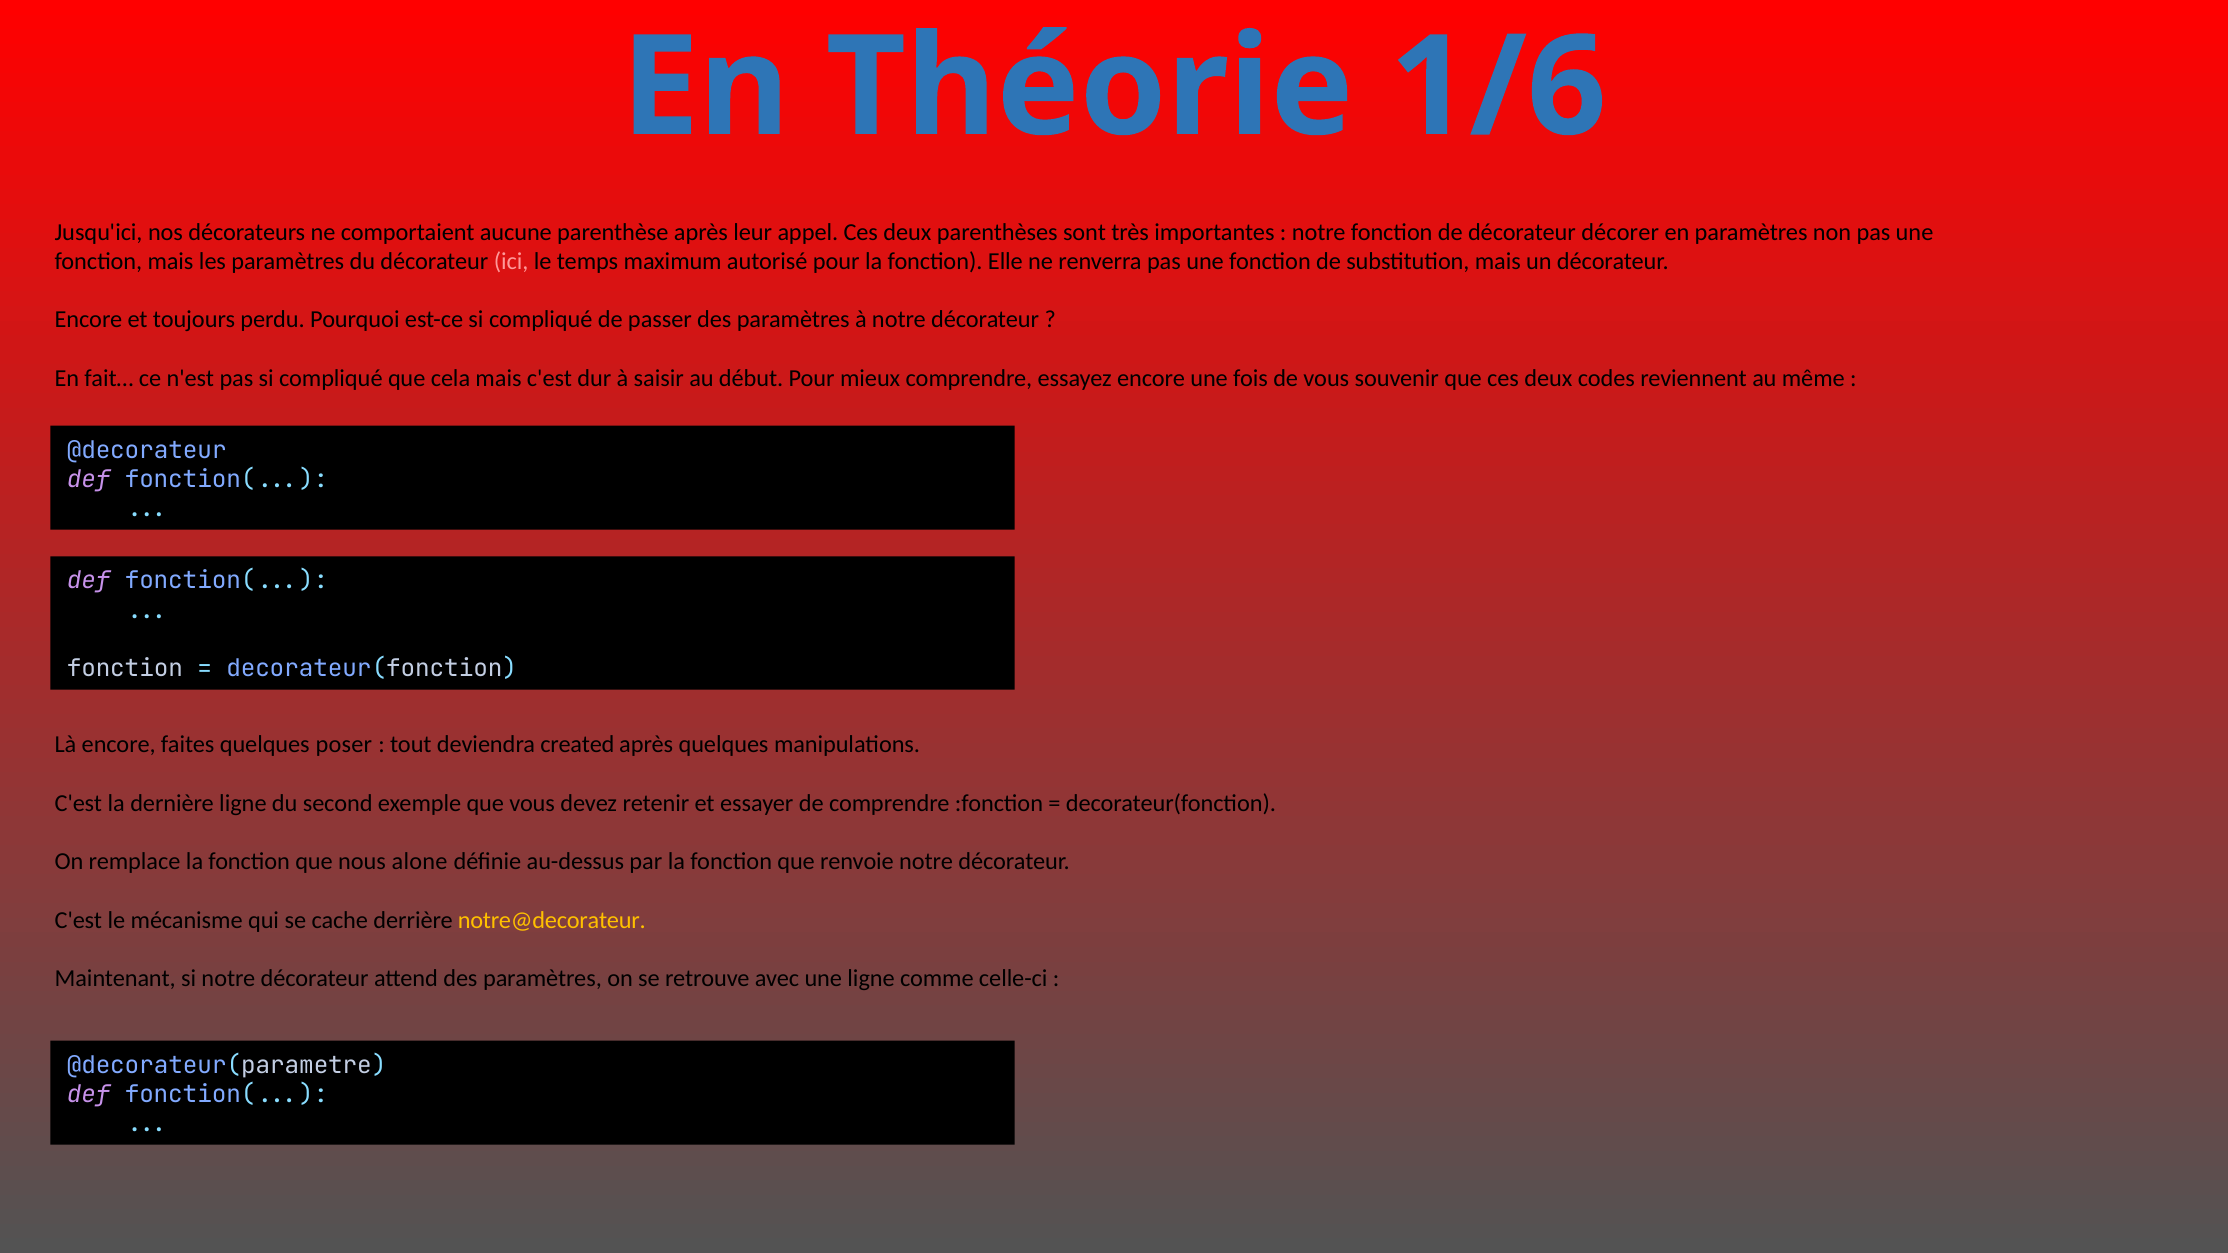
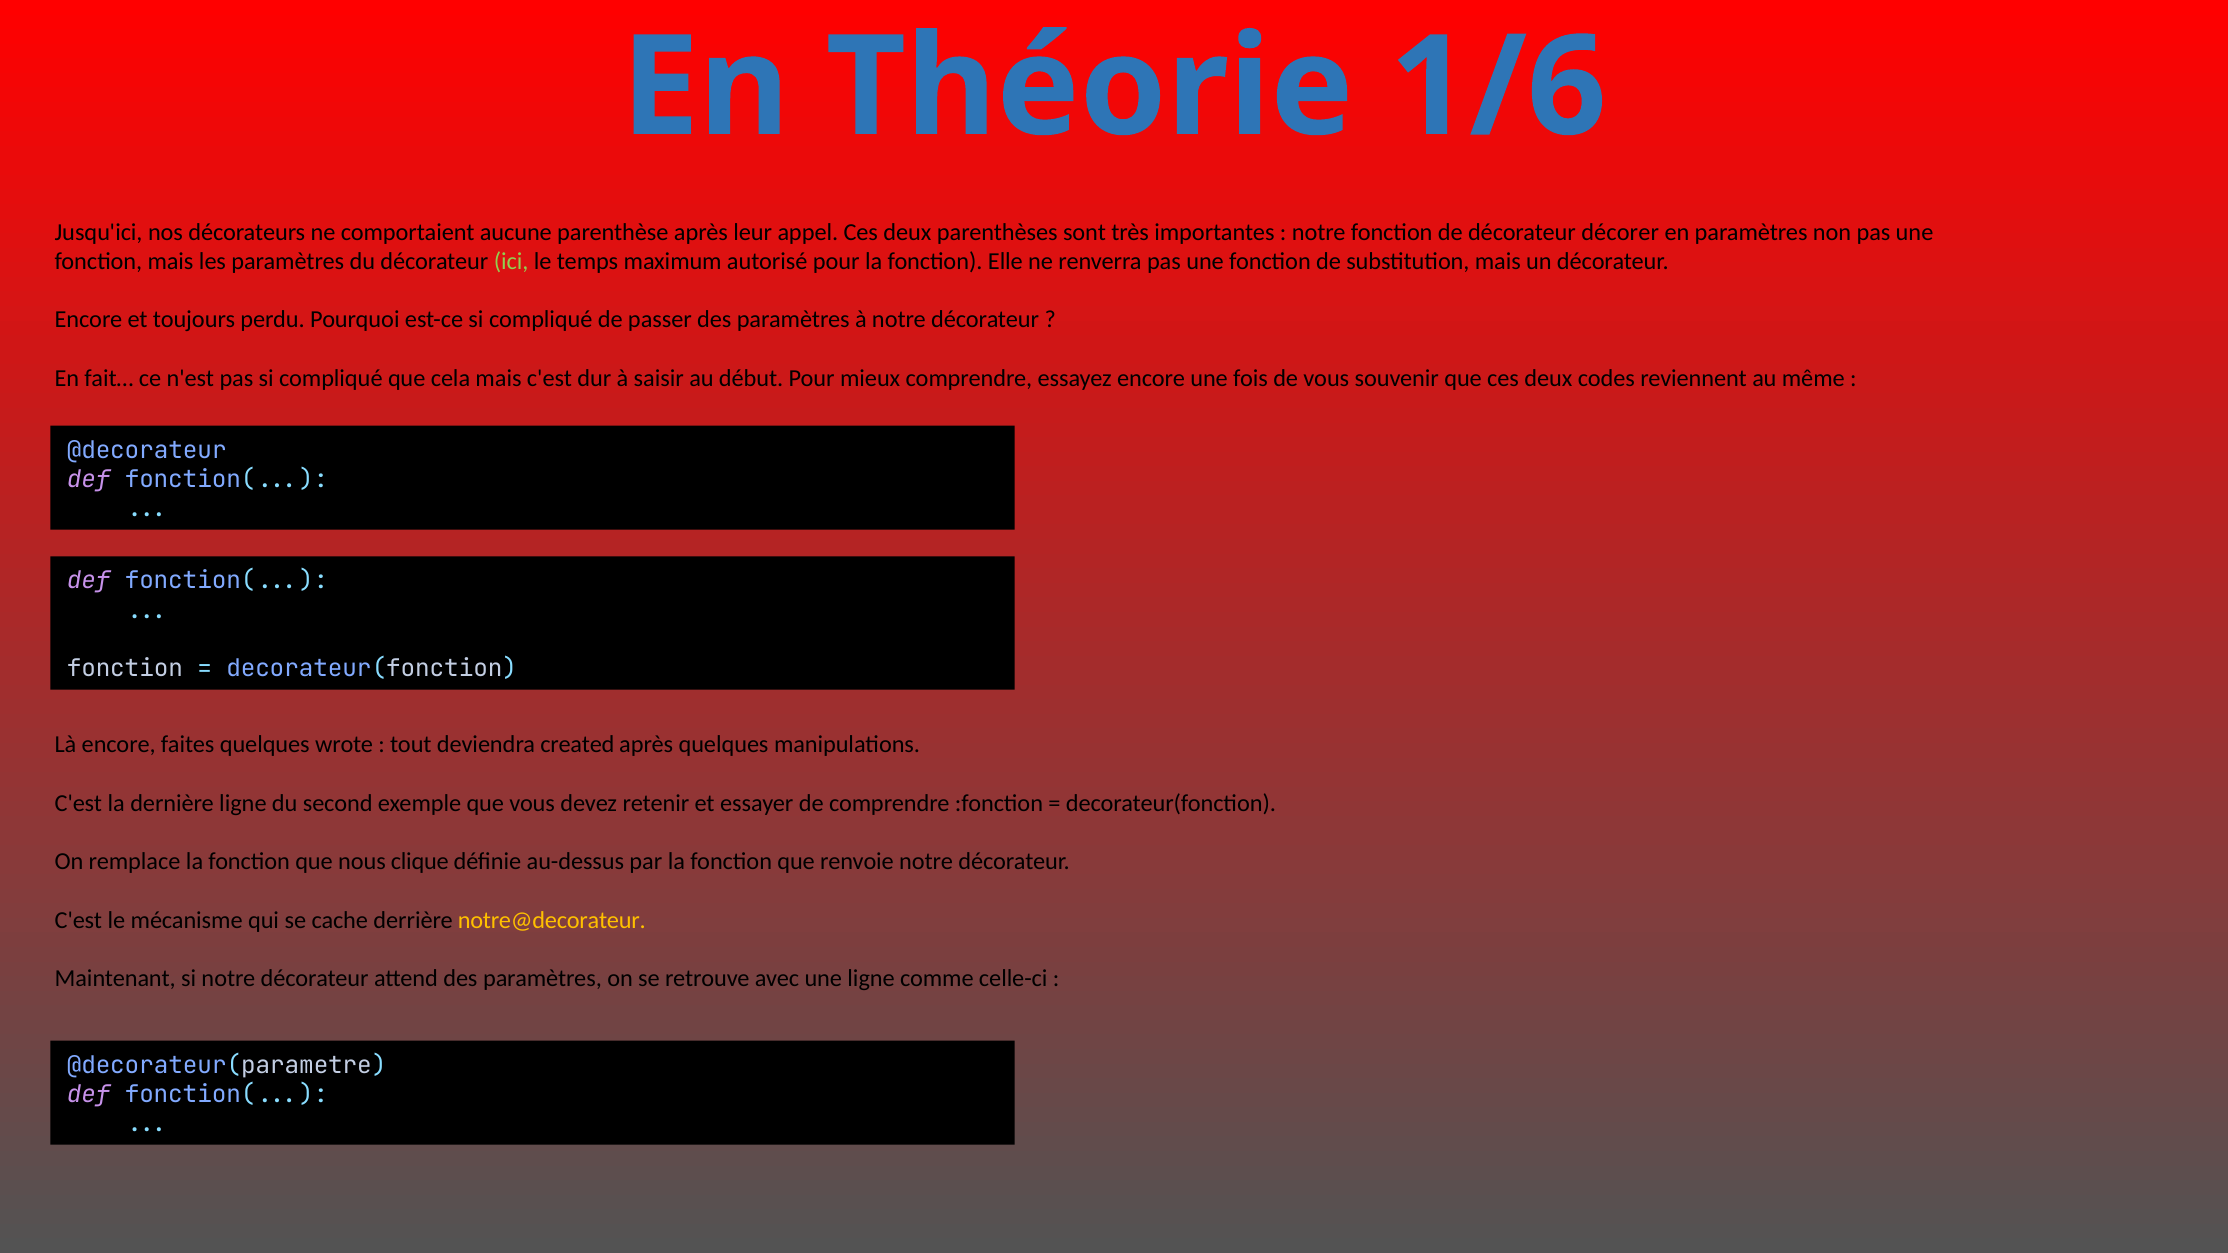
ici colour: pink -> light green (511, 261)
poser: poser -> wrote (344, 745)
alone: alone -> clique (420, 862)
